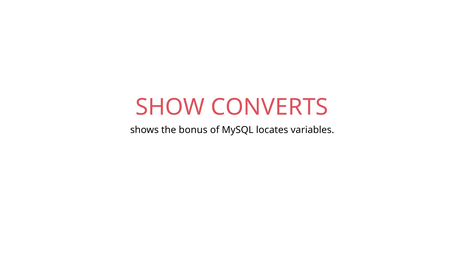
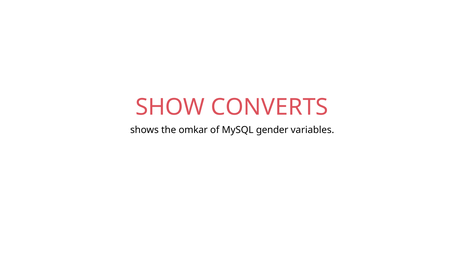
bonus: bonus -> omkar (193, 130)
locates: locates -> gender (272, 130)
